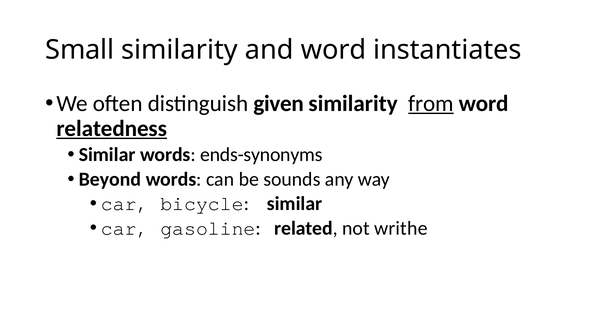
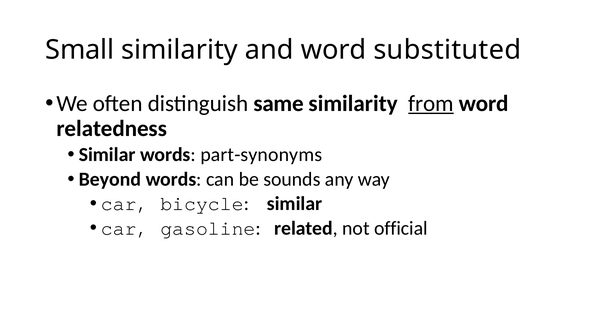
instantiates: instantiates -> substituted (447, 50)
given: given -> same (279, 104)
relatedness underline: present -> none (112, 128)
ends-synonyms: ends-synonyms -> part-synonyms (261, 155)
writhe: writhe -> official (401, 228)
